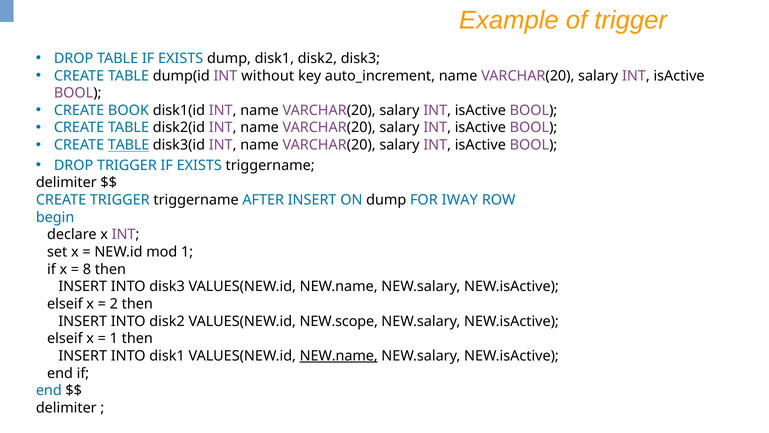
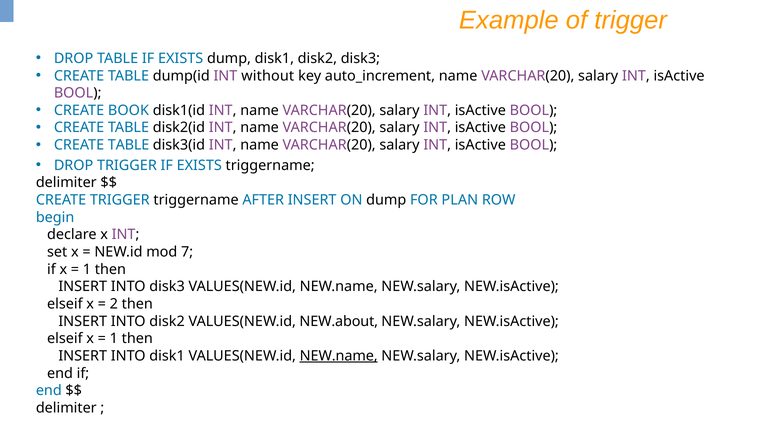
TABLE underline: present -> none (129, 145)
IWAY: IWAY -> PLAN (460, 200)
mod 1: 1 -> 7 (187, 252)
8: 8 -> 1 (87, 269)
NEW.scope: NEW.scope -> NEW.about (339, 321)
